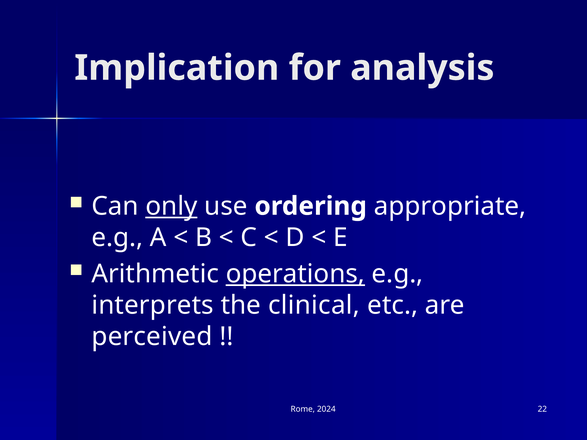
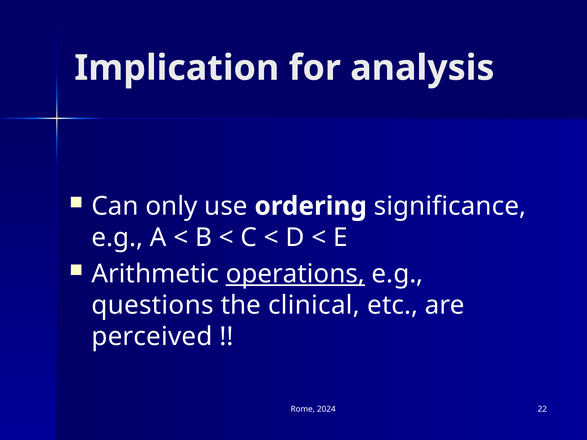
only underline: present -> none (171, 206)
appropriate: appropriate -> significance (450, 206)
interprets: interprets -> questions (153, 305)
